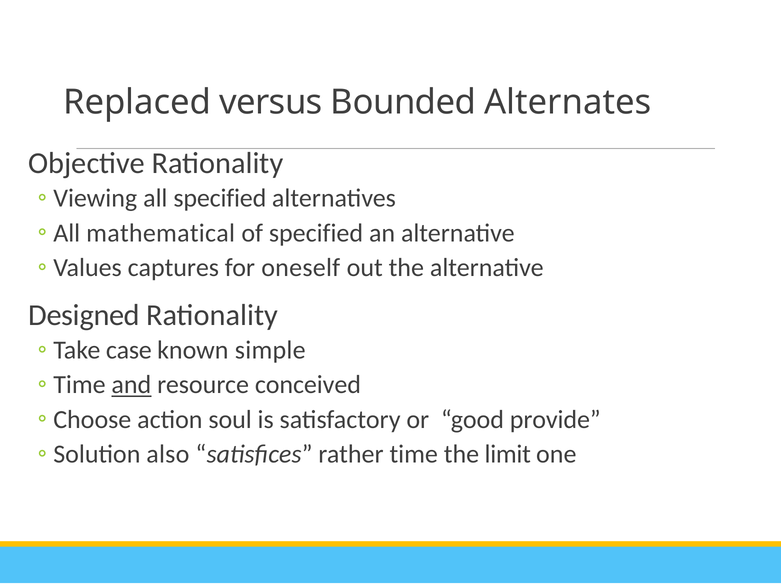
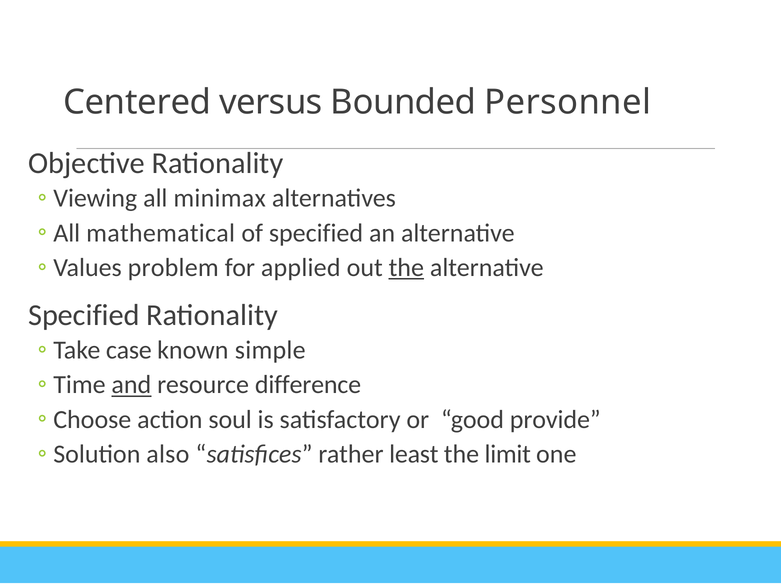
Replaced: Replaced -> Centered (137, 102)
Alternates: Alternates -> Personnel (568, 102)
all specified: specified -> minimax (220, 198)
captures: captures -> problem (173, 267)
oneself: oneself -> applied (301, 267)
the underline: none -> present (406, 267)
Designed: Designed -> Specified (84, 315)
conceived: conceived -> difference (308, 385)
time: time -> least (414, 454)
